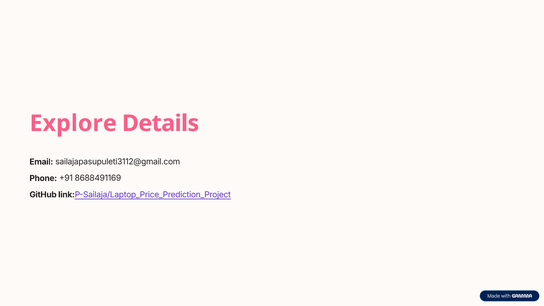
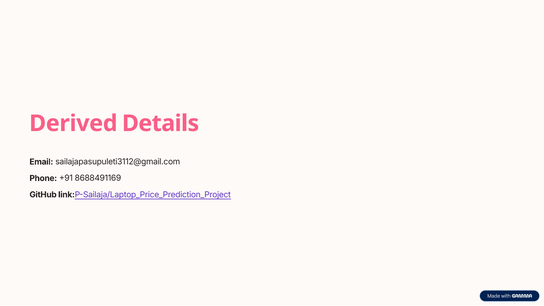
Explore: Explore -> Derived (73, 123)
